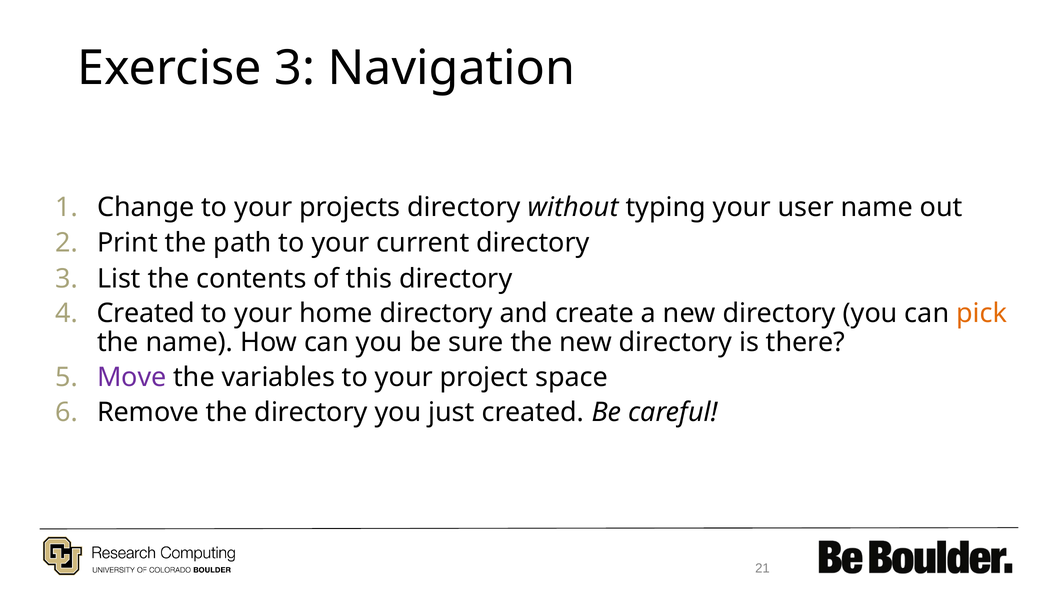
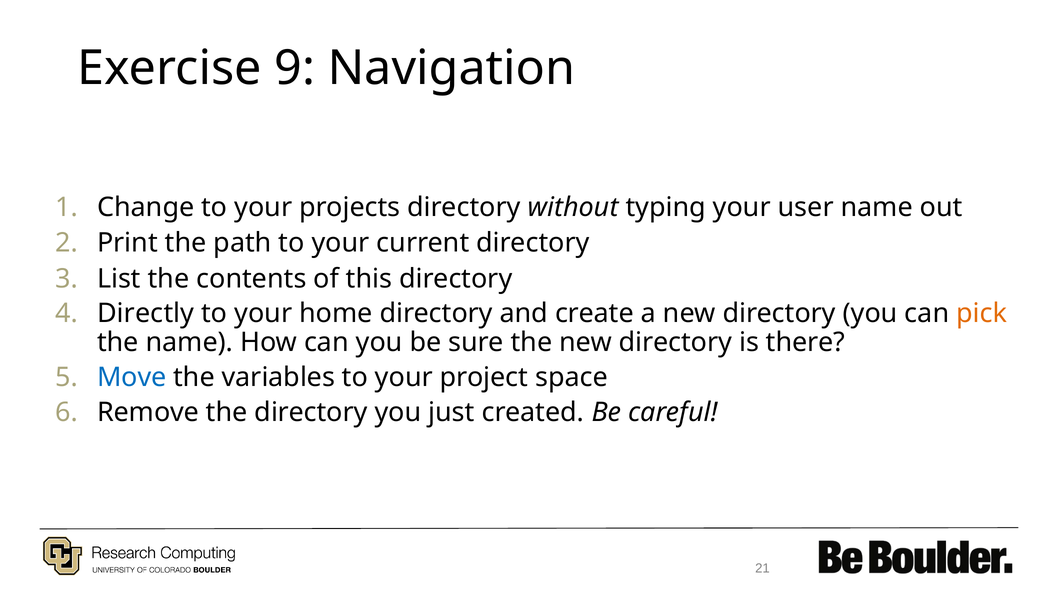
Exercise 3: 3 -> 9 (295, 68)
Created: Created -> Directly (146, 314)
Move colour: purple -> blue (132, 378)
